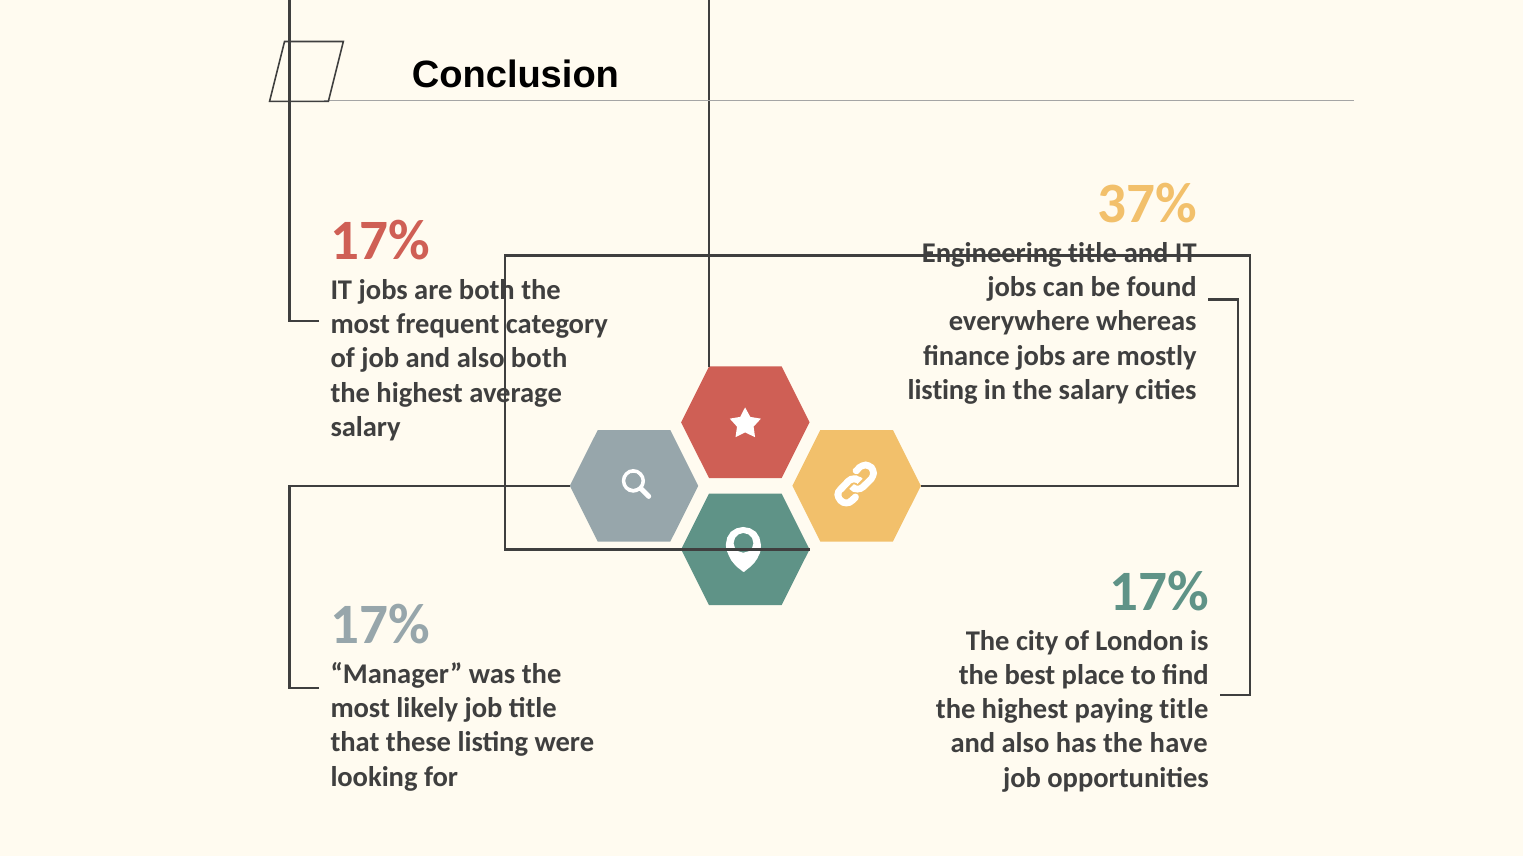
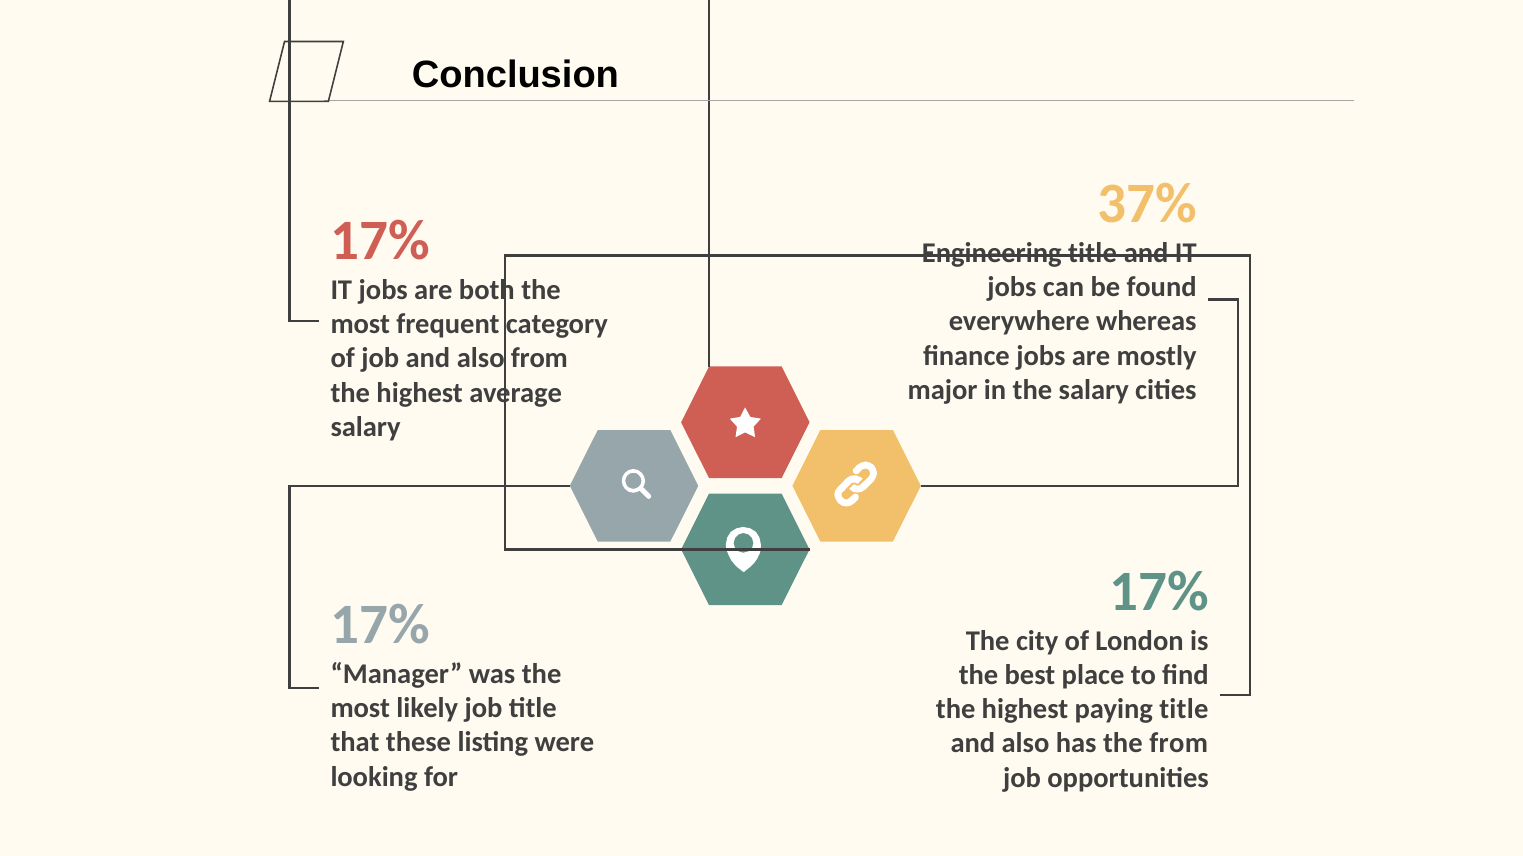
also both: both -> from (539, 359)
listing: listing -> major (943, 390)
the have: have -> from (1179, 744)
